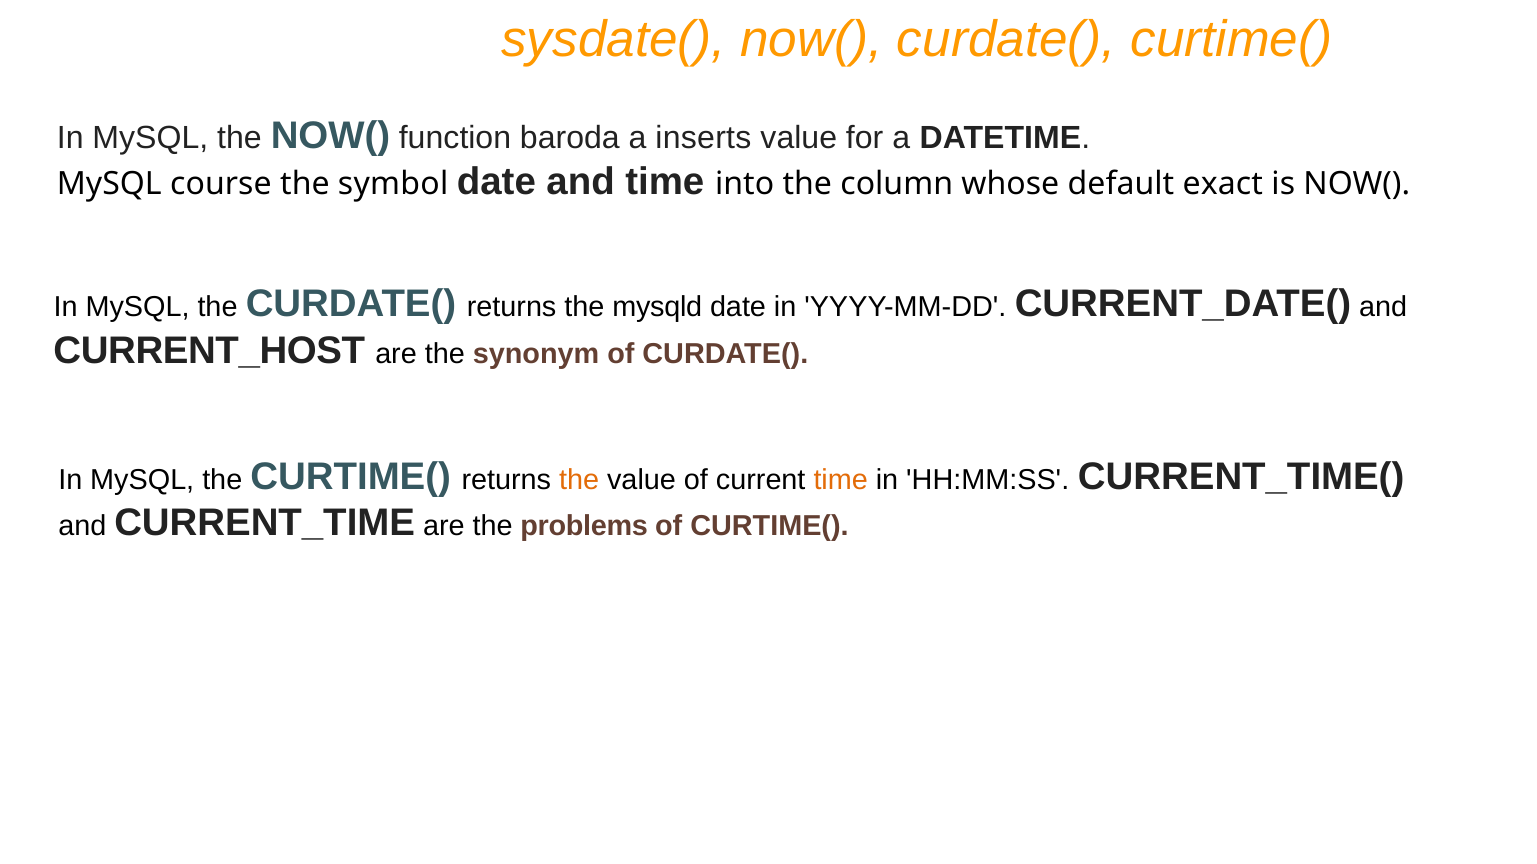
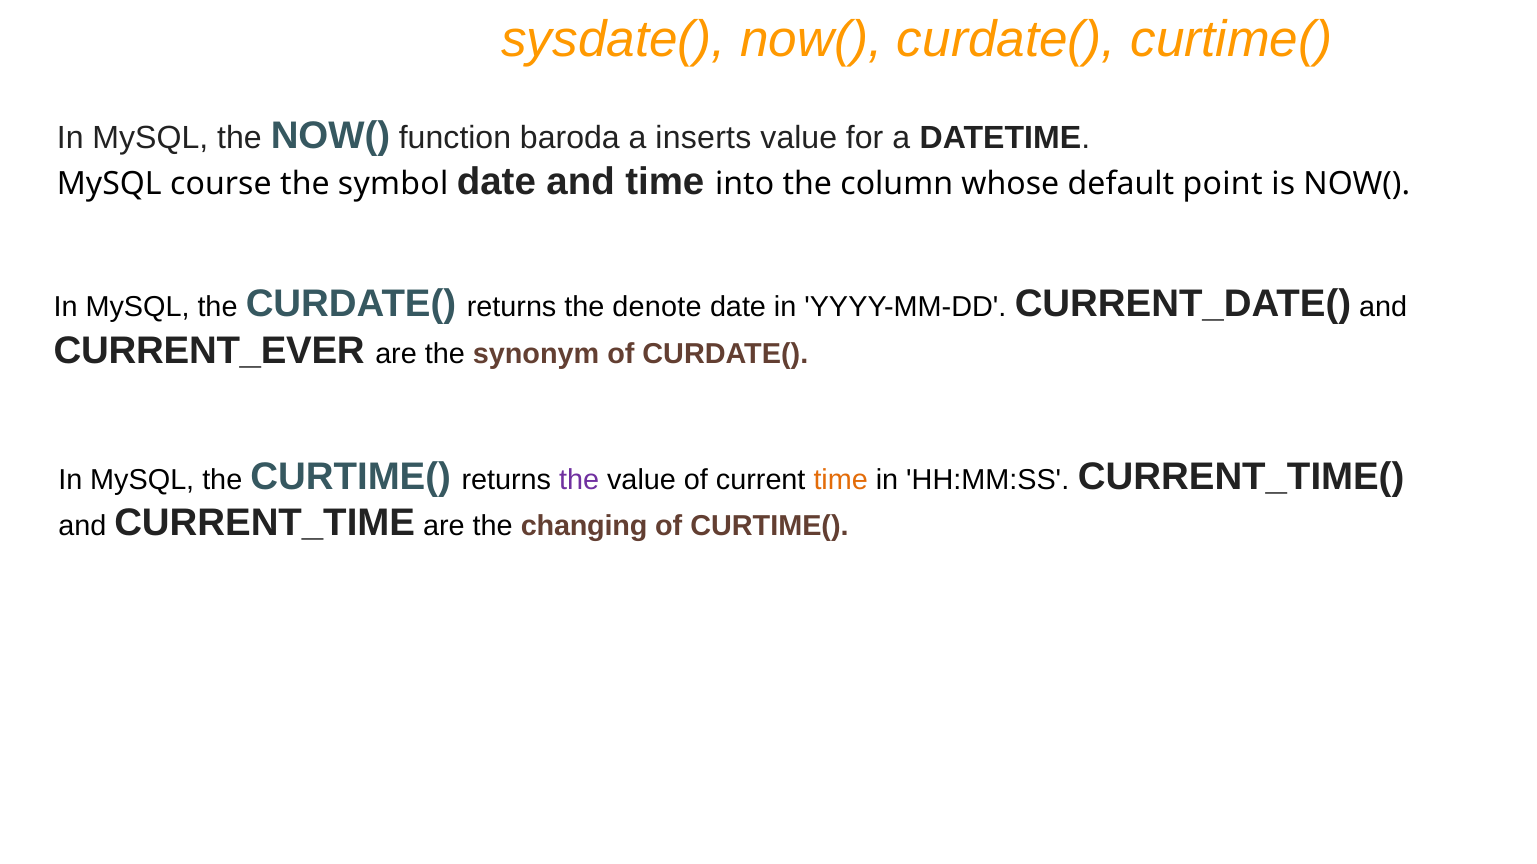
exact: exact -> point (1223, 184)
mysqld: mysqld -> denote (657, 308)
CURRENT_HOST: CURRENT_HOST -> CURRENT_EVER (209, 351)
the colour: orange -> purple (579, 480)
problems: problems -> changing (584, 526)
